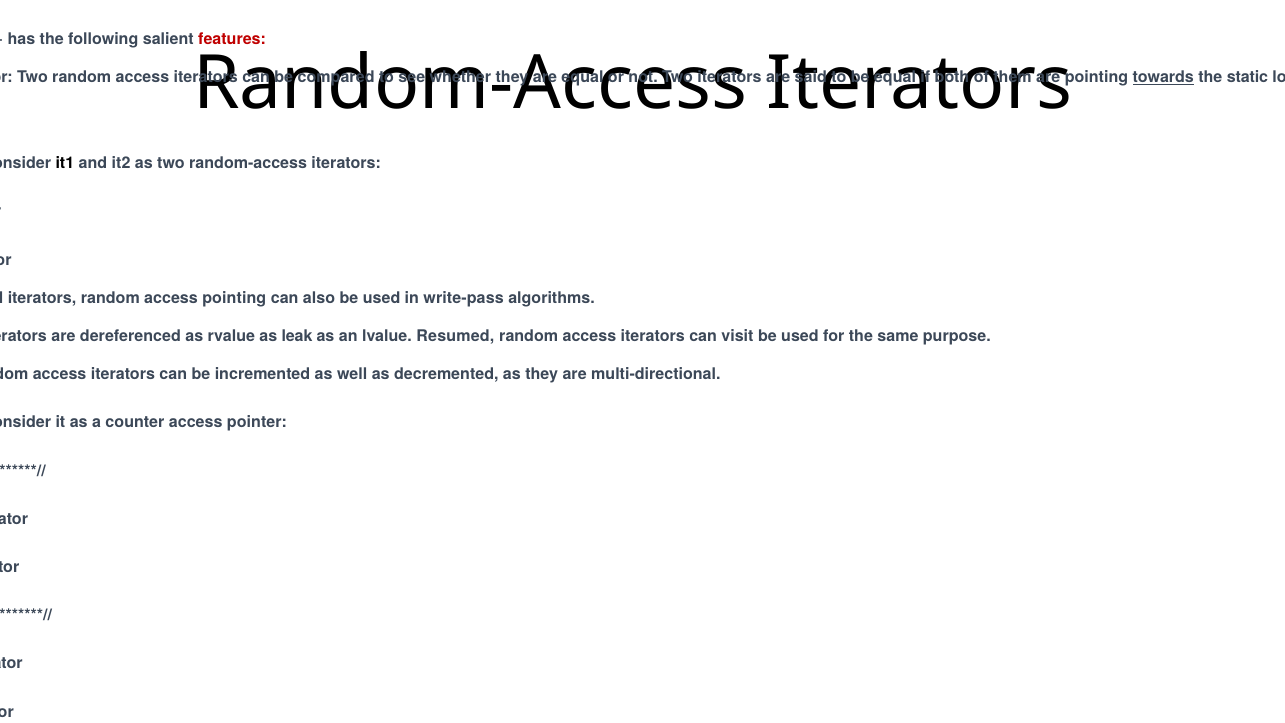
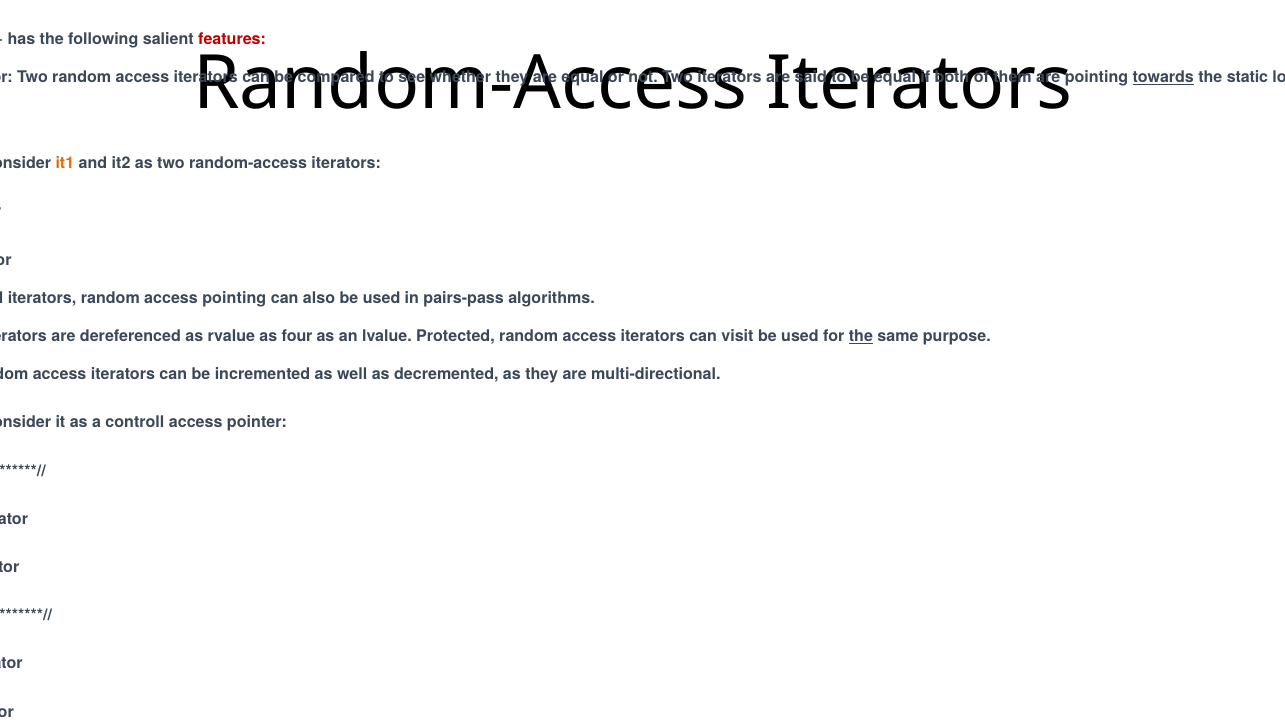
it1 colour: black -> orange (65, 163)
write-pass: write-pass -> pairs-pass (464, 298)
leak: leak -> four (297, 336)
Resumed: Resumed -> Protected (455, 336)
the underline: none -> present (861, 336)
counter: counter -> controll (135, 422)
